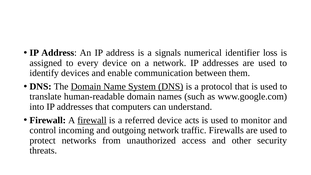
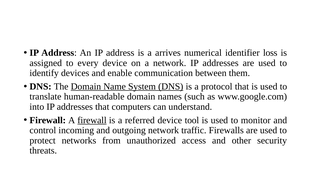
signals: signals -> arrives (168, 53)
acts: acts -> tool (192, 120)
